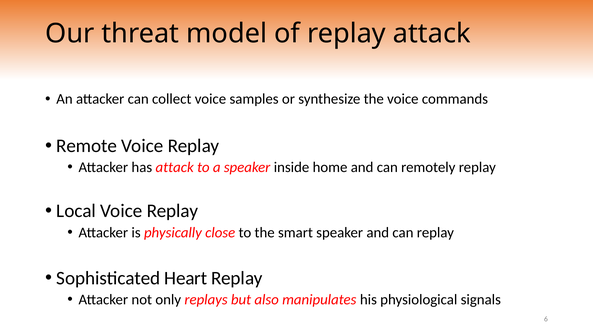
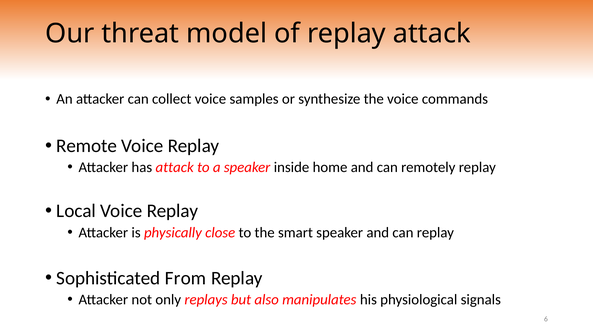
Heart: Heart -> From (186, 278)
